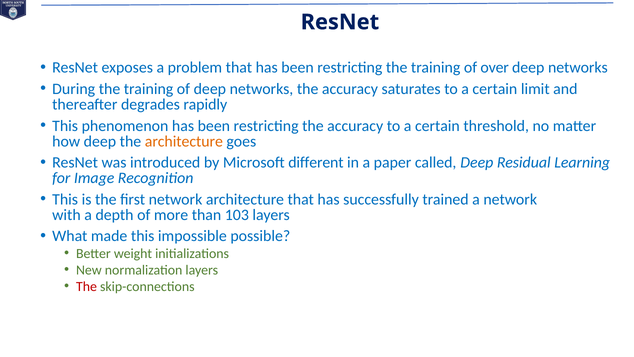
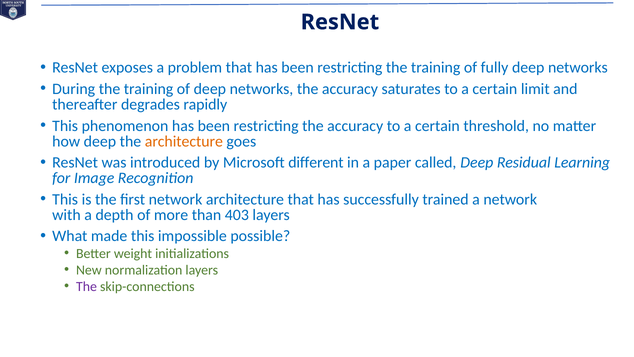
over: over -> fully (495, 68)
103: 103 -> 403 (237, 215)
The colour: red -> purple (86, 286)
